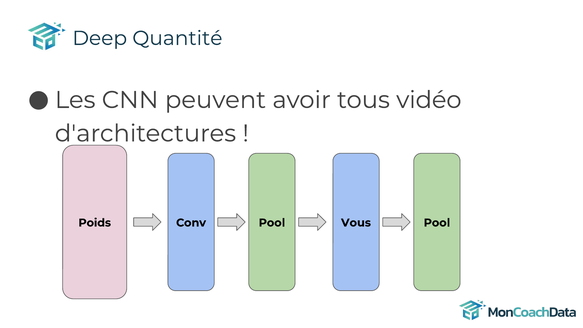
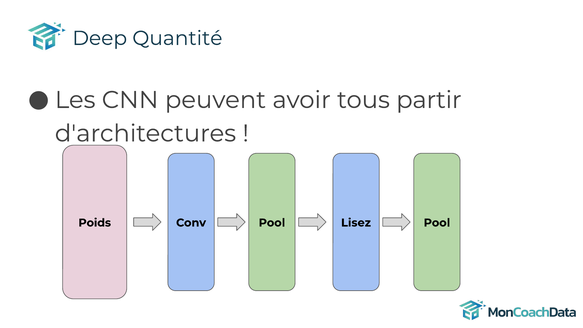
vidéo: vidéo -> partir (429, 100)
Vous: Vous -> Lisez (356, 223)
